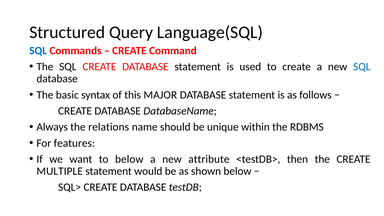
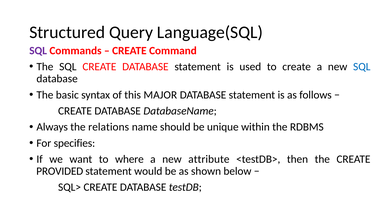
SQL colour: blue -> purple (38, 51)
features: features -> specifies (74, 143)
to below: below -> where (129, 159)
MULTIPLE: MULTIPLE -> PROVIDED (60, 171)
